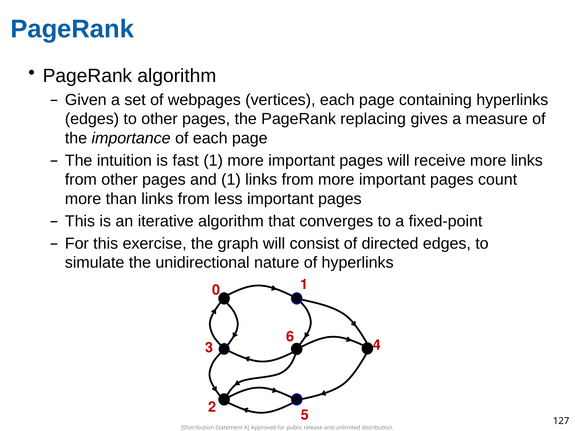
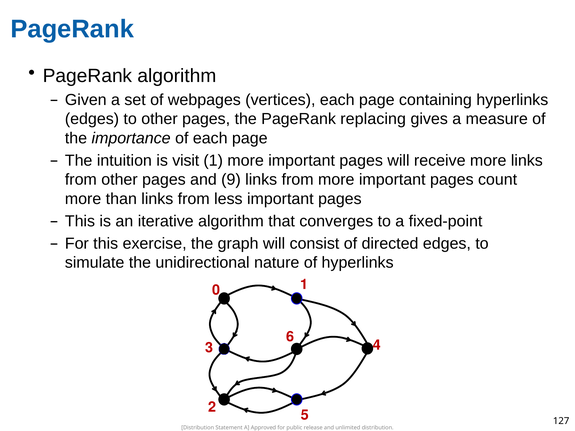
fast: fast -> visit (186, 161)
and 1: 1 -> 9 (231, 180)
